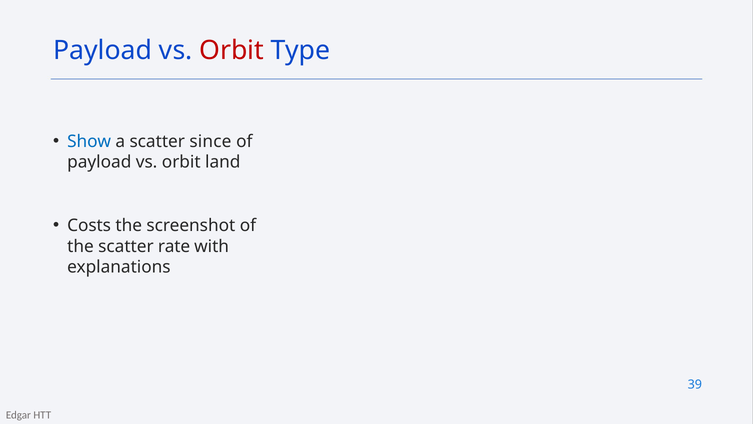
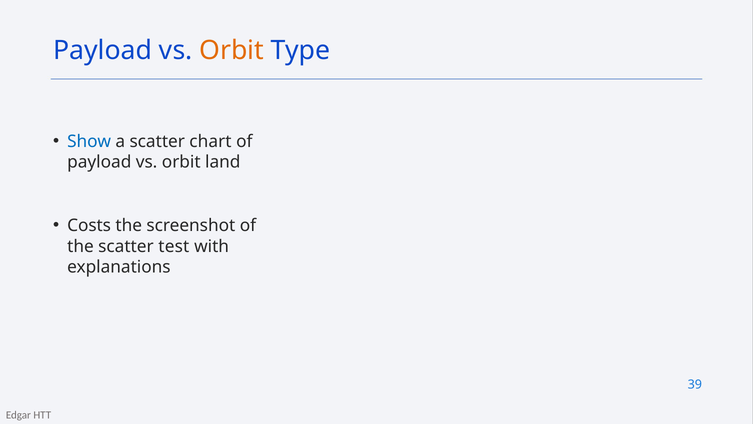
Orbit colour: red -> orange (232, 50)
since: since -> chart (210, 141)
rate: rate -> test (174, 246)
